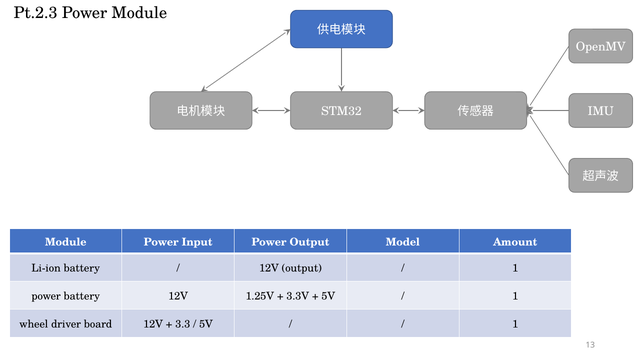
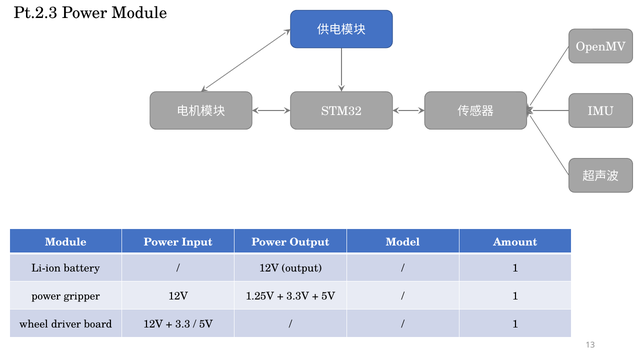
power battery: battery -> gripper (82, 296)
